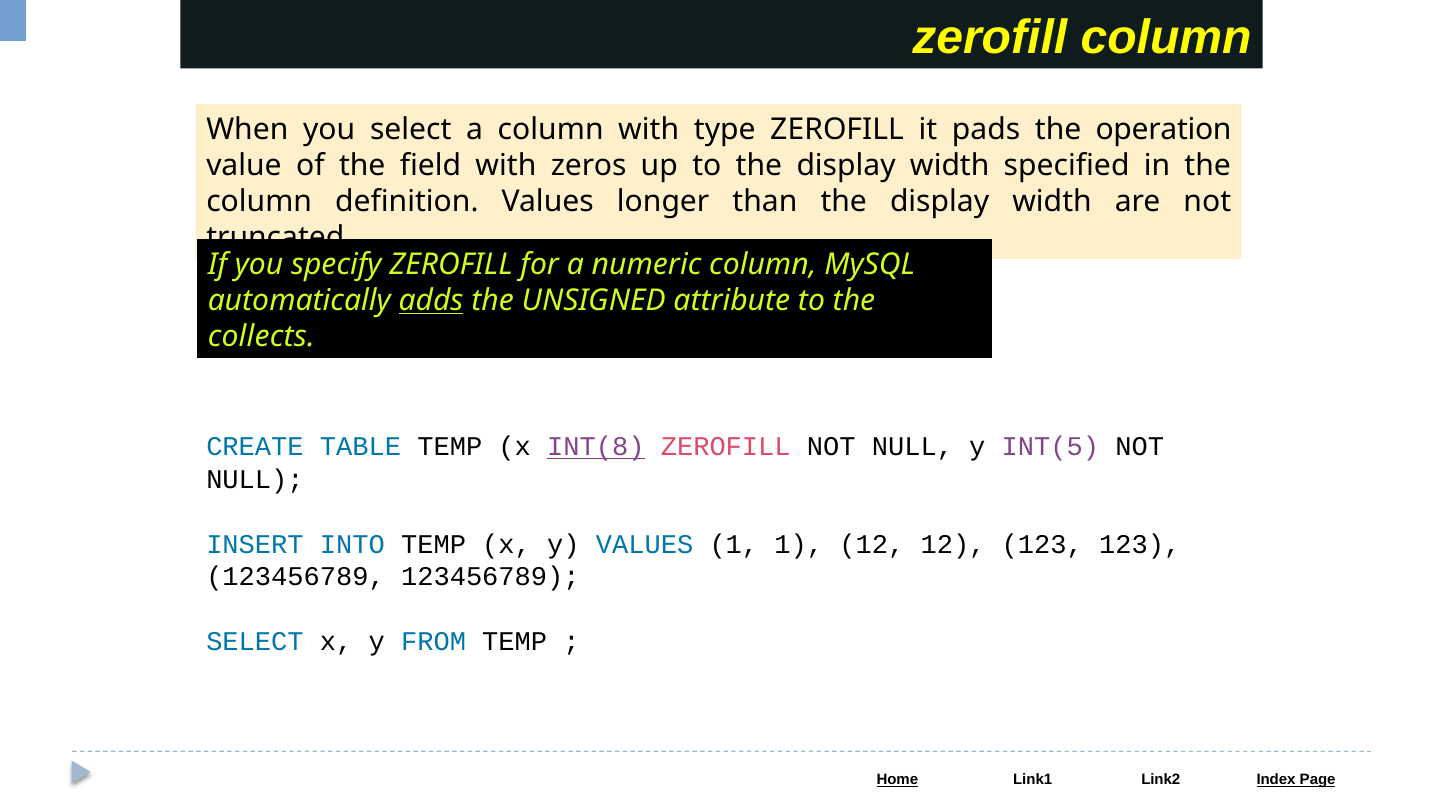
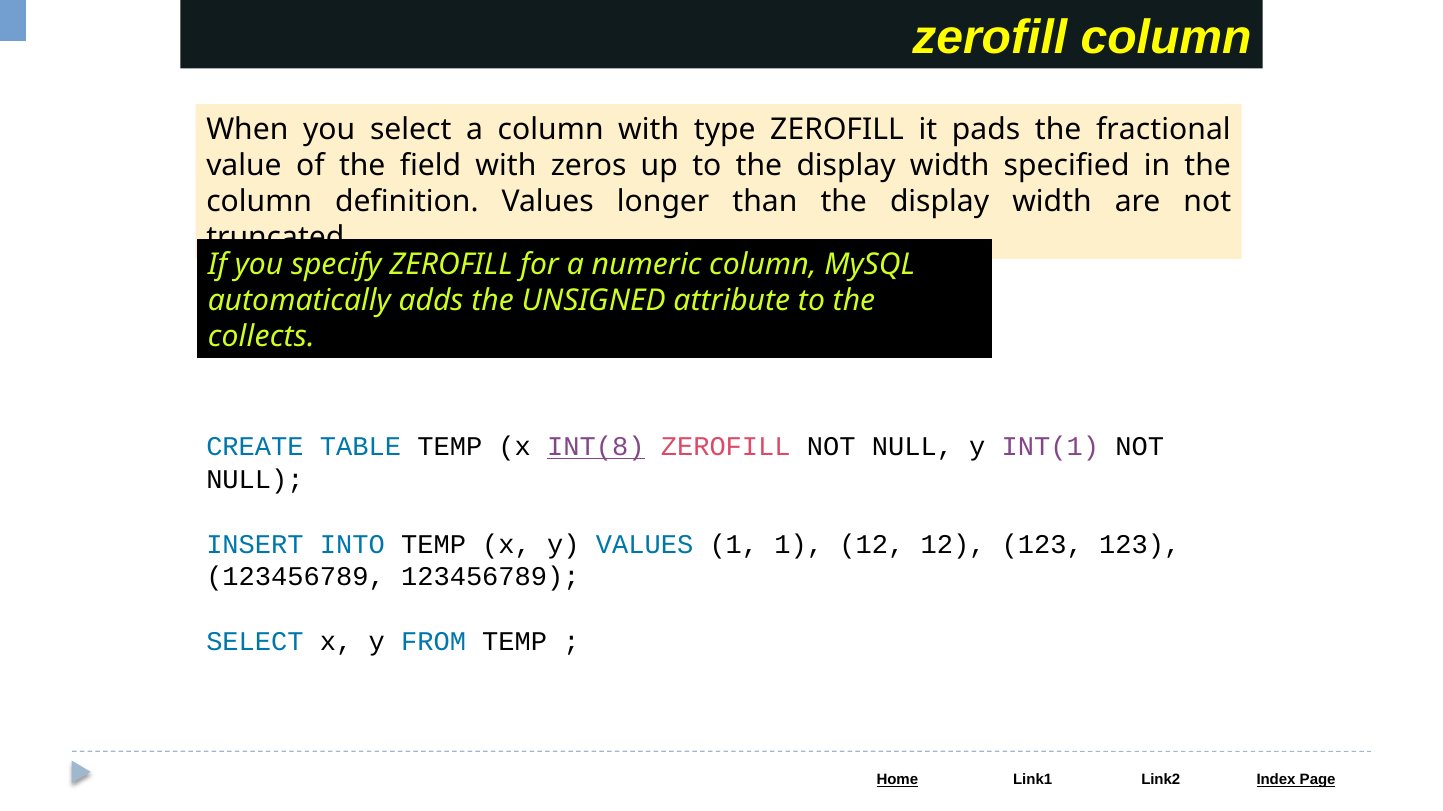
operation: operation -> fractional (1163, 130)
adds underline: present -> none (431, 301)
INT(5: INT(5 -> INT(1 (1050, 447)
